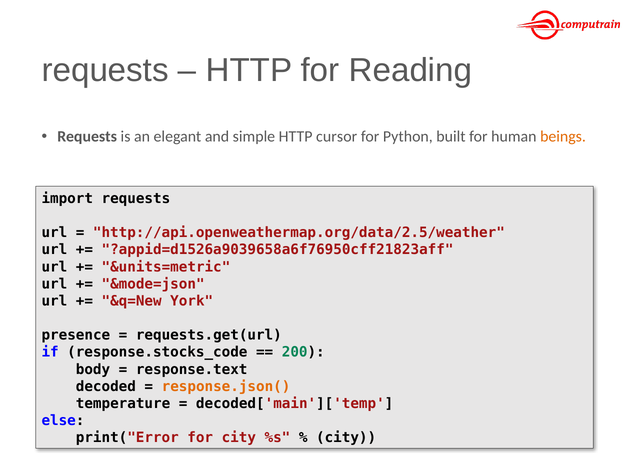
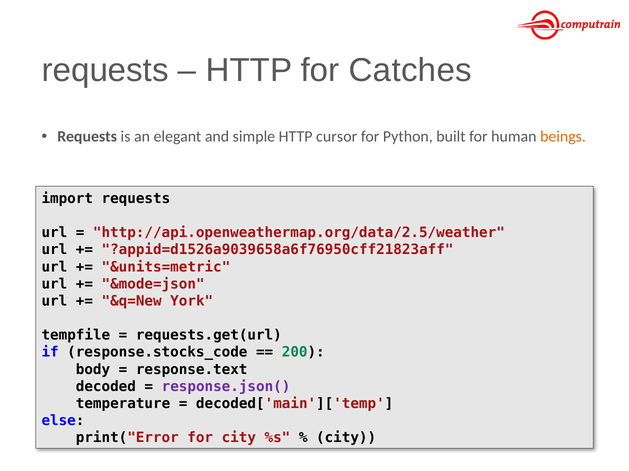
Reading: Reading -> Catches (410, 70)
presence: presence -> tempfile (76, 336)
response.json( colour: orange -> purple (226, 387)
